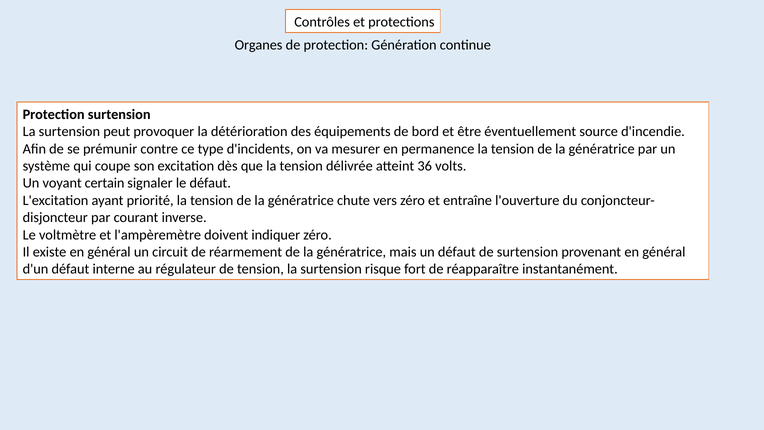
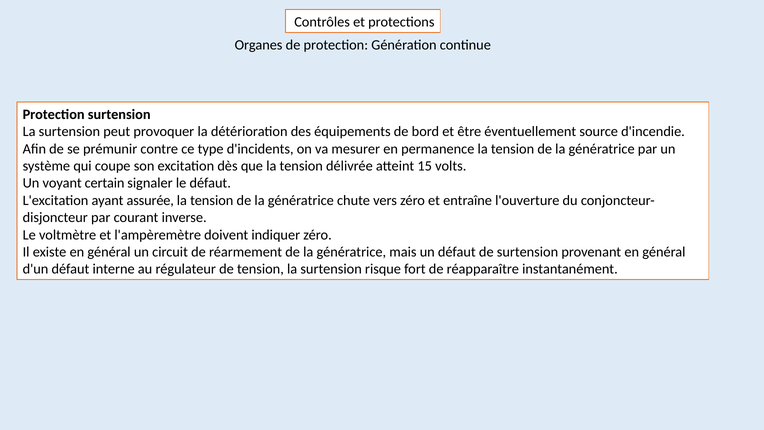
36: 36 -> 15 (425, 166)
priorité: priorité -> assurée (150, 200)
